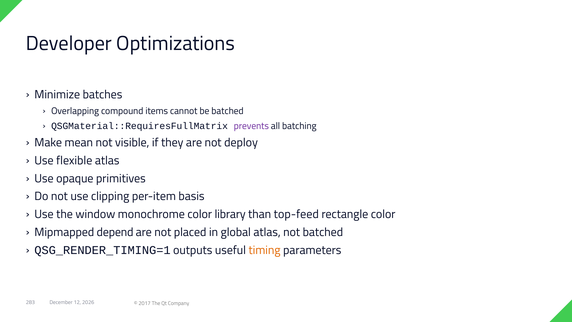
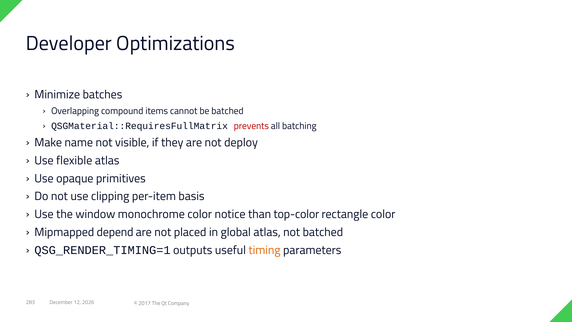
prevents colour: purple -> red (251, 126)
mean: mean -> name (79, 143)
library: library -> notice (230, 214)
top-feed: top-feed -> top-color (296, 214)
